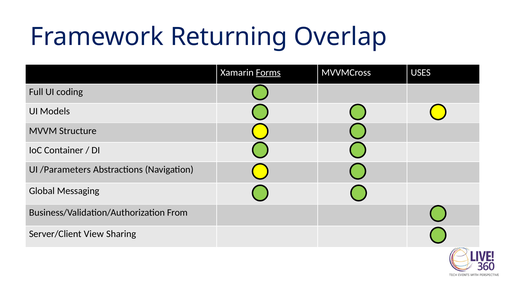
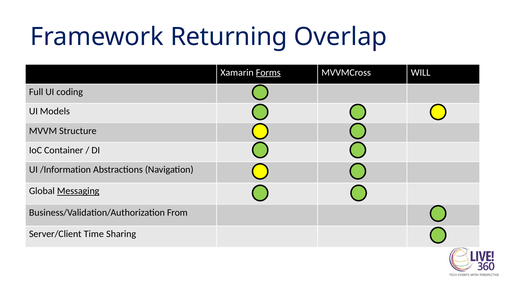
USES: USES -> WILL (421, 72)
/Parameters: /Parameters -> /Information (65, 170)
Messaging underline: none -> present (78, 191)
View: View -> Time (94, 234)
